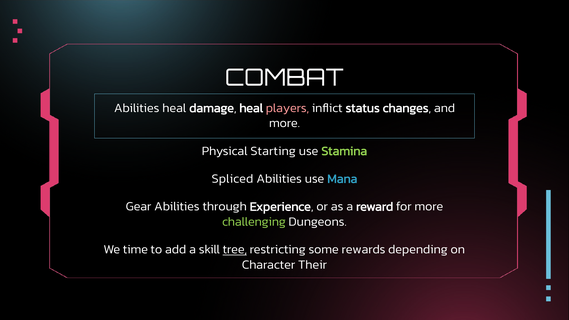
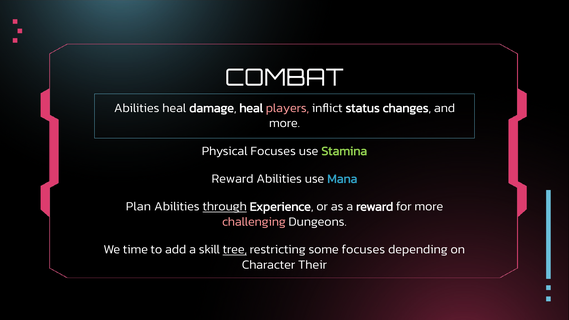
Physical Starting: Starting -> Focuses (273, 151)
Spliced: Spliced -> Reward (233, 179)
Gear: Gear -> Plan (138, 207)
through underline: none -> present (225, 207)
challenging colour: light green -> pink (254, 222)
some rewards: rewards -> focuses (363, 250)
